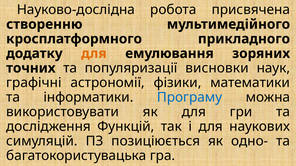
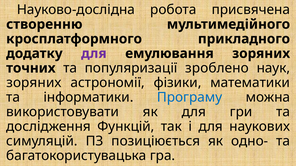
для colour: orange -> purple (94, 54)
висновки: висновки -> зроблено (217, 68)
графічні: графічні -> зоряних (34, 83)
